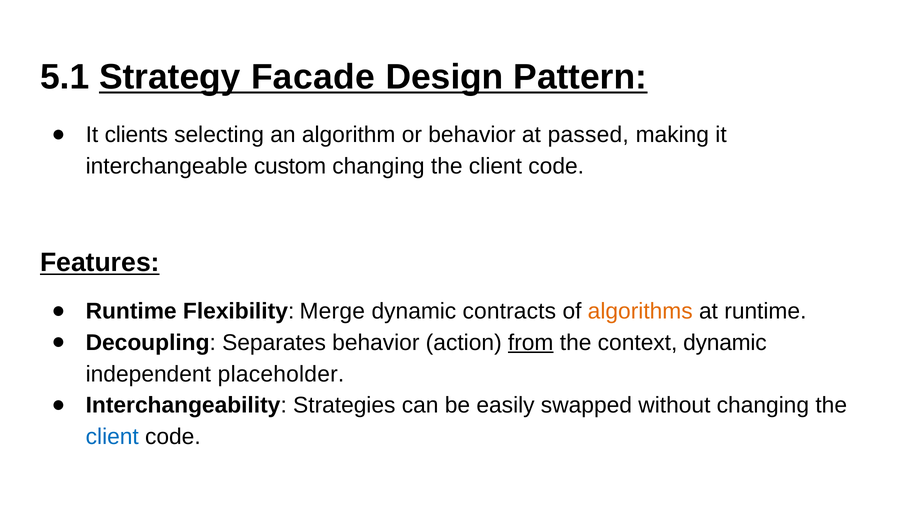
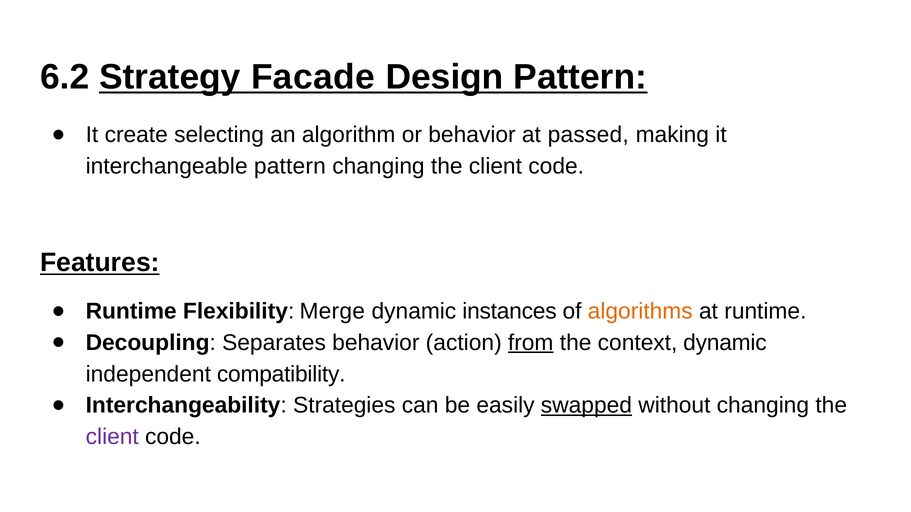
5.1: 5.1 -> 6.2 (65, 77)
clients: clients -> create (136, 135)
interchangeable custom: custom -> pattern (290, 167)
contracts: contracts -> instances (509, 312)
placeholder: placeholder -> compatibility (281, 374)
swapped underline: none -> present (586, 406)
client colour: blue -> purple (112, 437)
